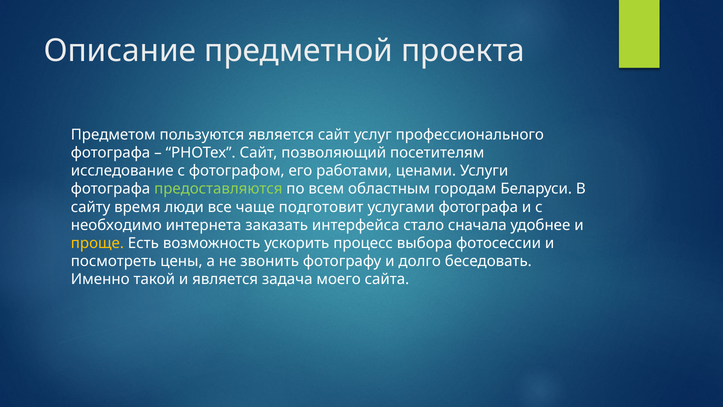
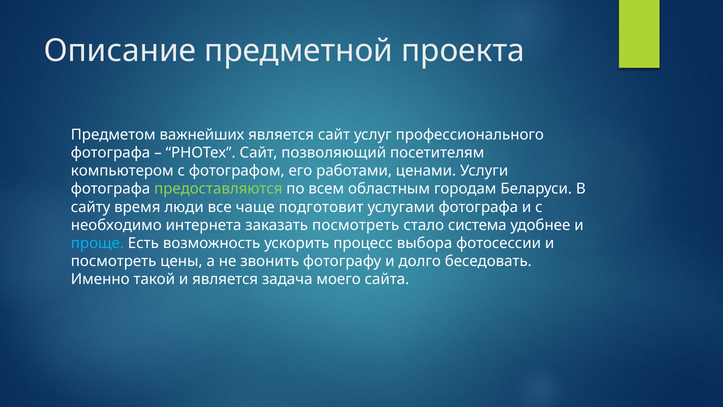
пользуются: пользуются -> важнейших (202, 135)
исследование: исследование -> компьютером (122, 171)
заказать интерфейса: интерфейса -> посмотреть (356, 225)
сначала: сначала -> система (477, 225)
проще colour: yellow -> light blue (97, 243)
